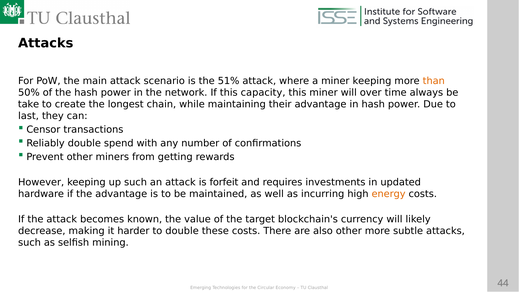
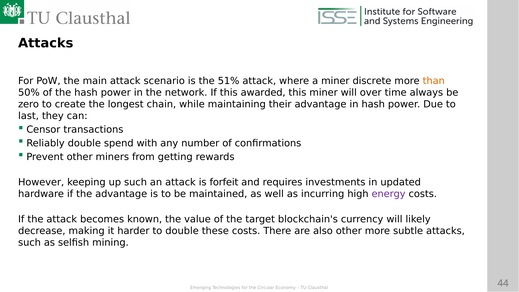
miner keeping: keeping -> discrete (372, 81)
capacity: capacity -> awarded (263, 93)
take: take -> zero (29, 104)
energy colour: orange -> purple (389, 194)
